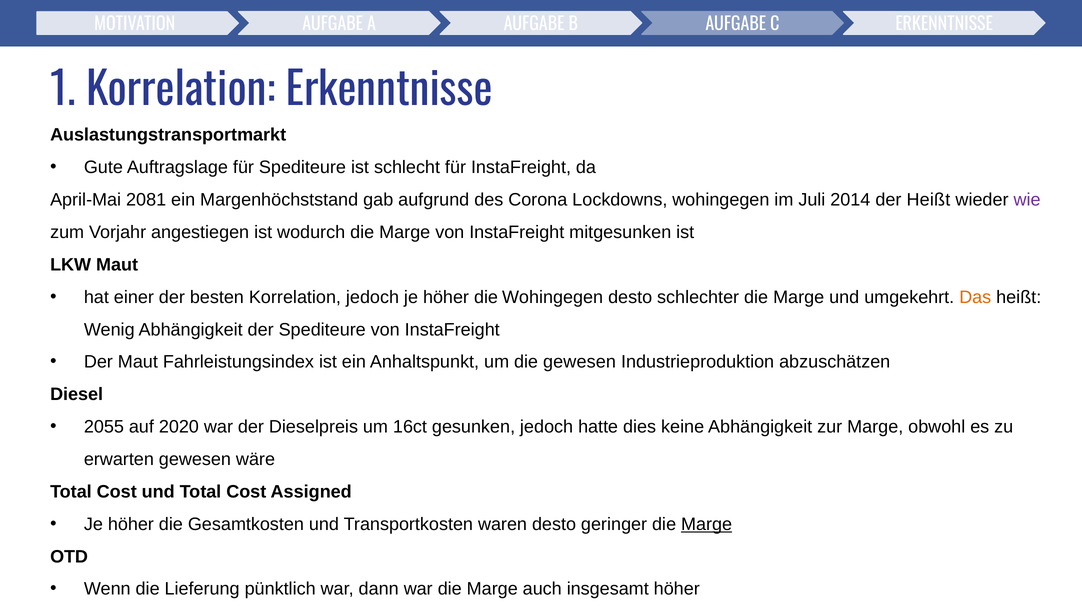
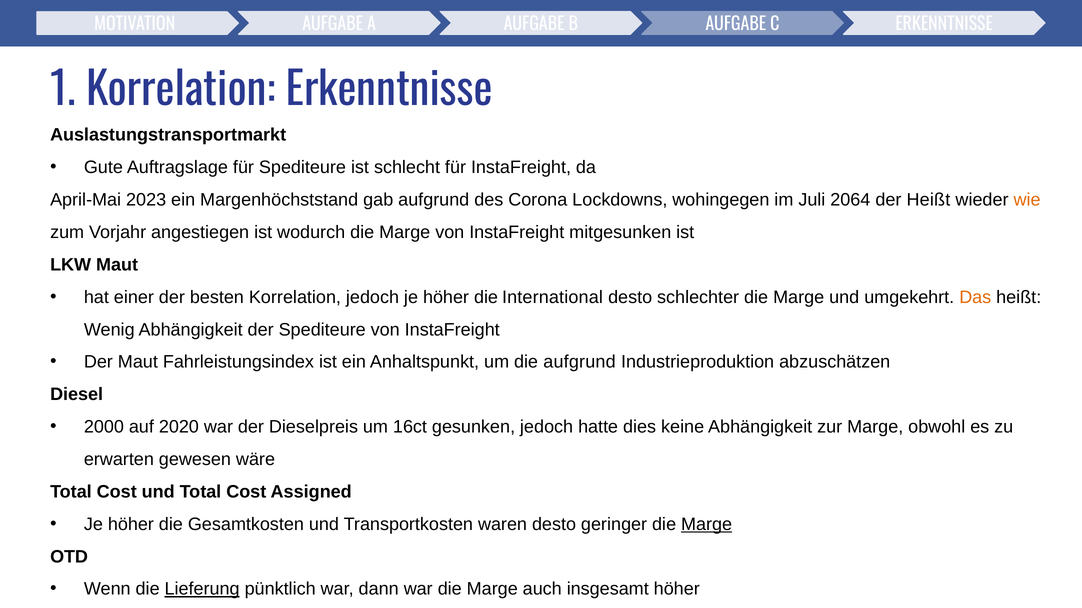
2081: 2081 -> 2023 (146, 200)
2014: 2014 -> 2064 (850, 200)
wie colour: purple -> orange (1027, 200)
die Wohingegen: Wohingegen -> International (552, 297)
die gewesen: gewesen -> aufgrund (579, 362)
2055: 2055 -> 2000 (104, 427)
Lieferung underline: none -> present (202, 590)
